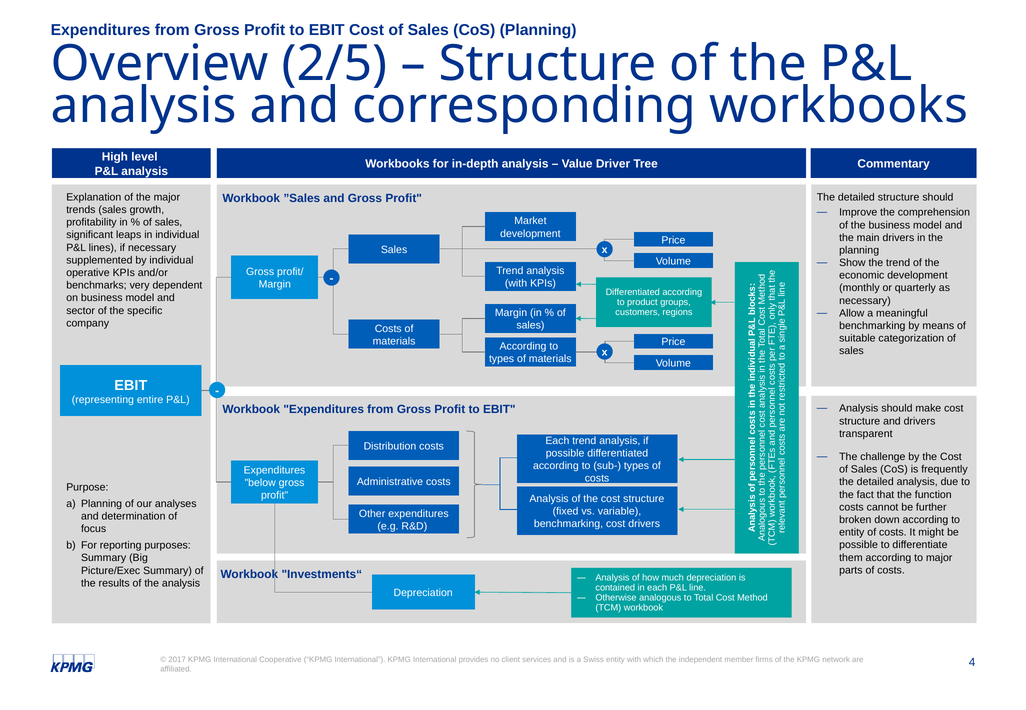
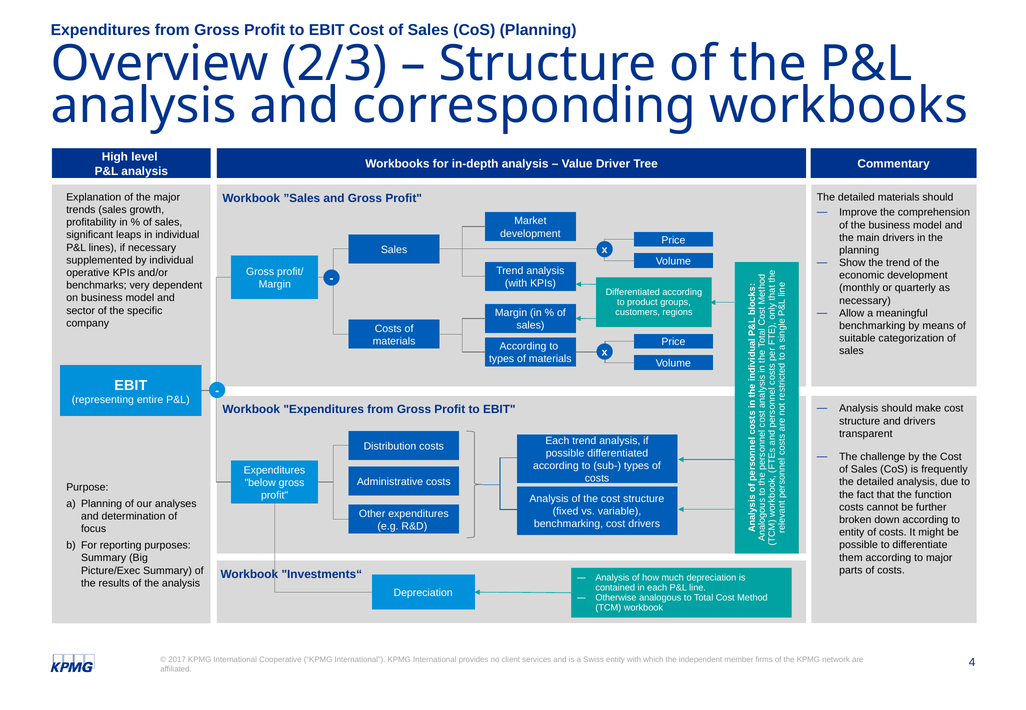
2/5: 2/5 -> 2/3 (335, 64)
detailed structure: structure -> materials (899, 197)
